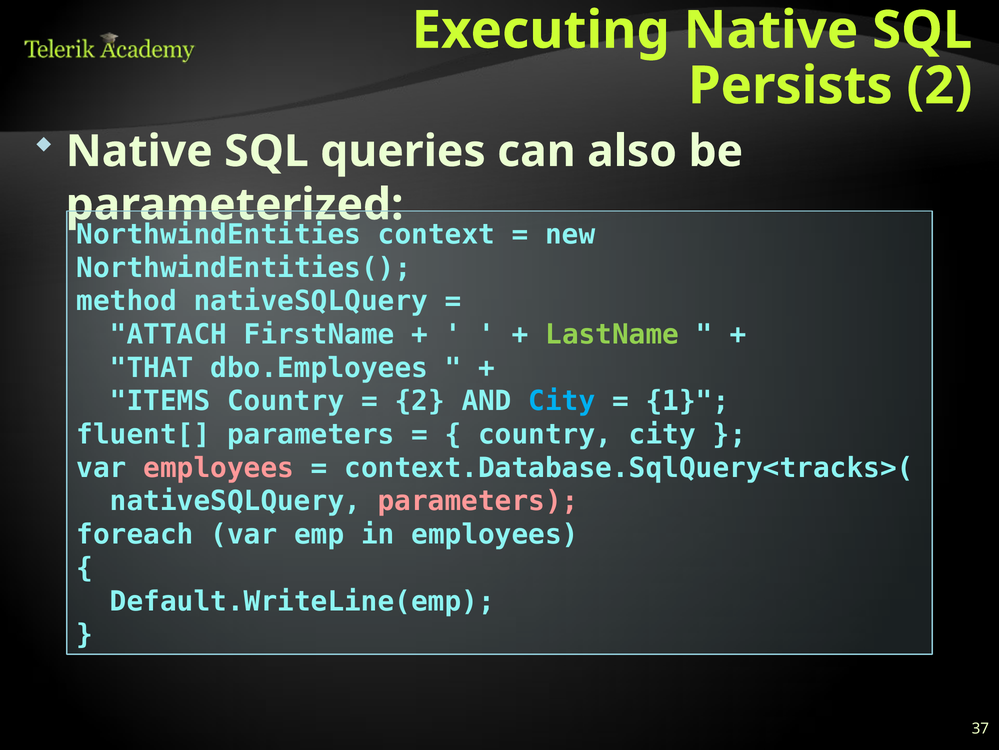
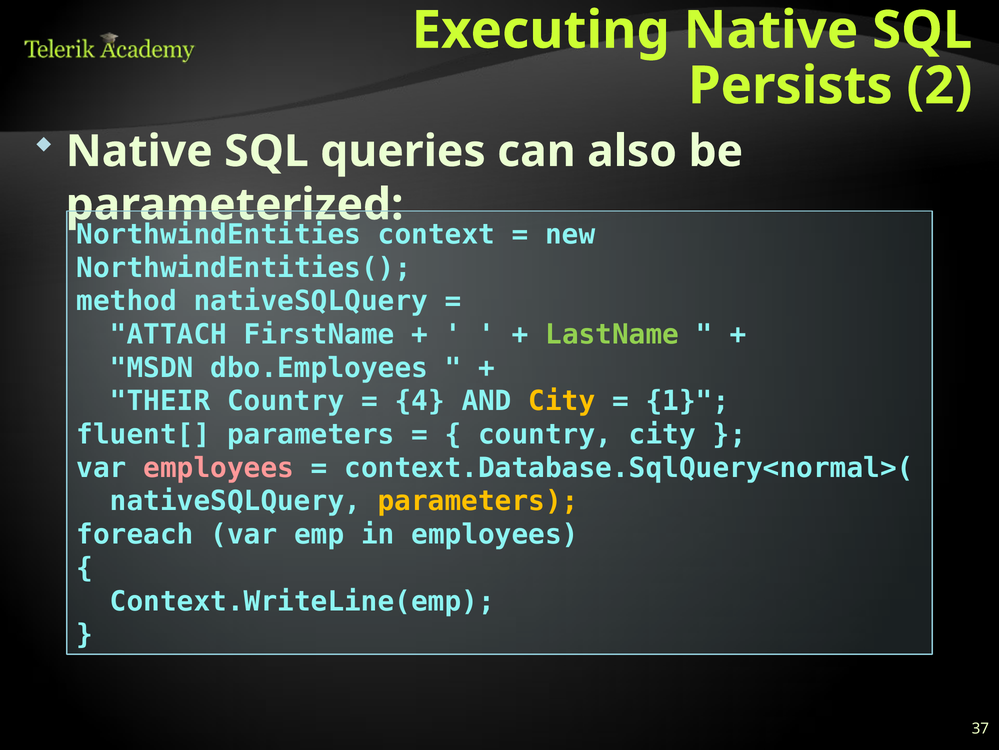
THAT: THAT -> MSDN (152, 368)
ITEMS: ITEMS -> THEIR (160, 401)
2: 2 -> 4 (420, 401)
City colour: light blue -> yellow (562, 401)
context.Database.SqlQuery<tracks>(: context.Database.SqlQuery<tracks>( -> context.Database.SqlQuery<normal>( (629, 467)
parameters colour: pink -> yellow (478, 501)
Default.WriteLine(emp: Default.WriteLine(emp -> Context.WriteLine(emp (302, 601)
